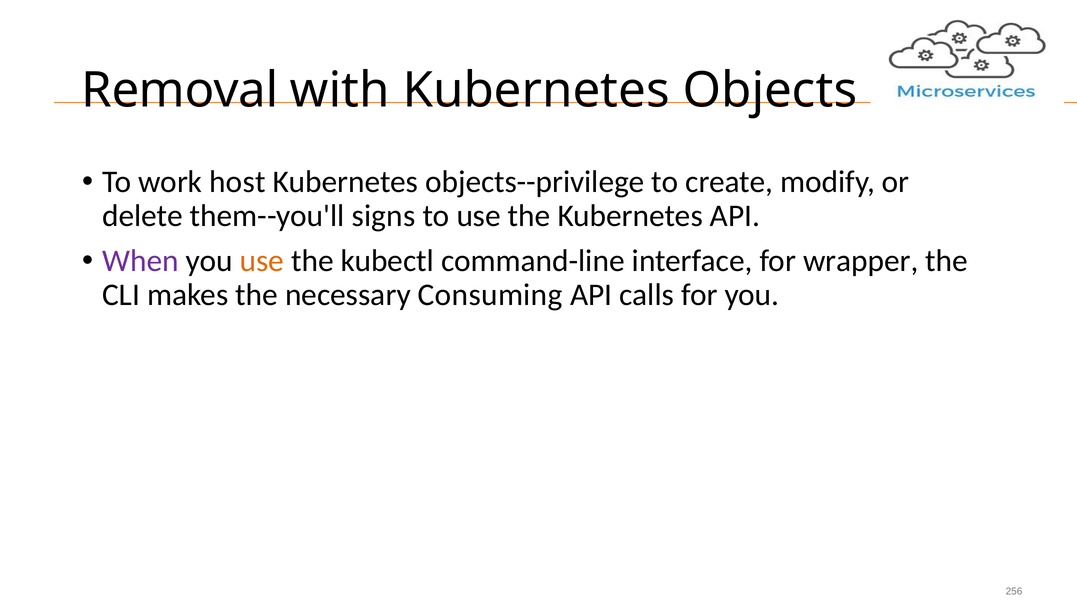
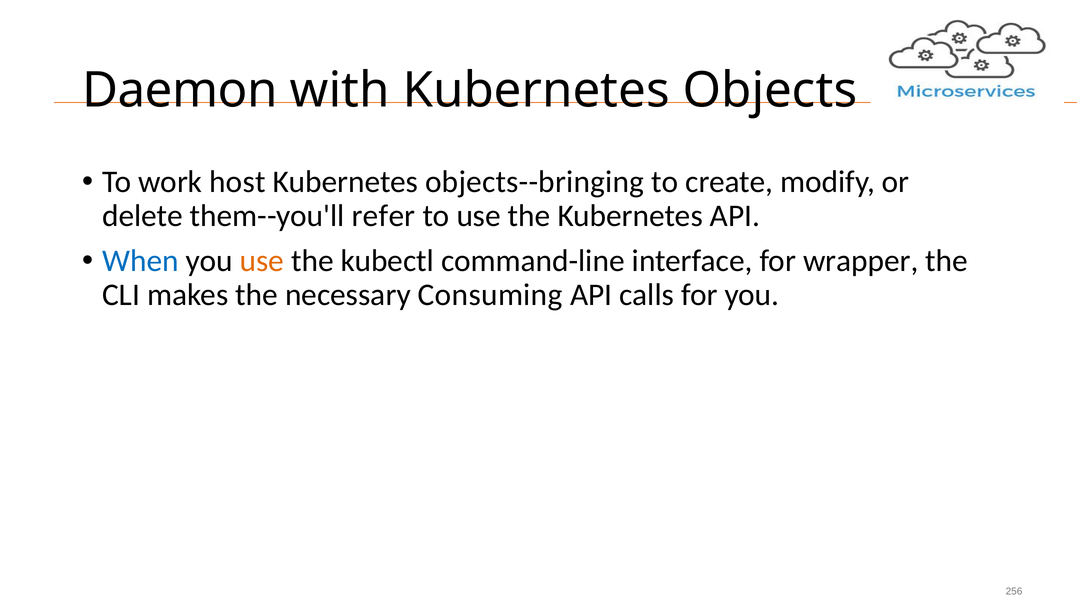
Removal: Removal -> Daemon (180, 90)
objects--privilege: objects--privilege -> objects--bringing (535, 182)
signs: signs -> refer (383, 216)
When colour: purple -> blue (141, 261)
